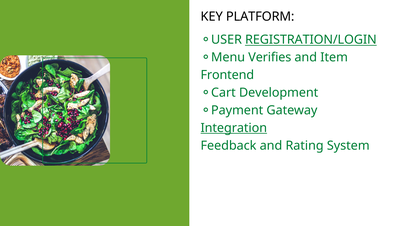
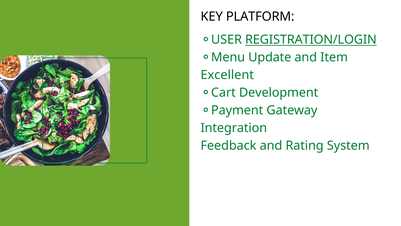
Verifies: Verifies -> Update (270, 57)
Frontend: Frontend -> Excellent (227, 75)
Integration underline: present -> none (234, 128)
